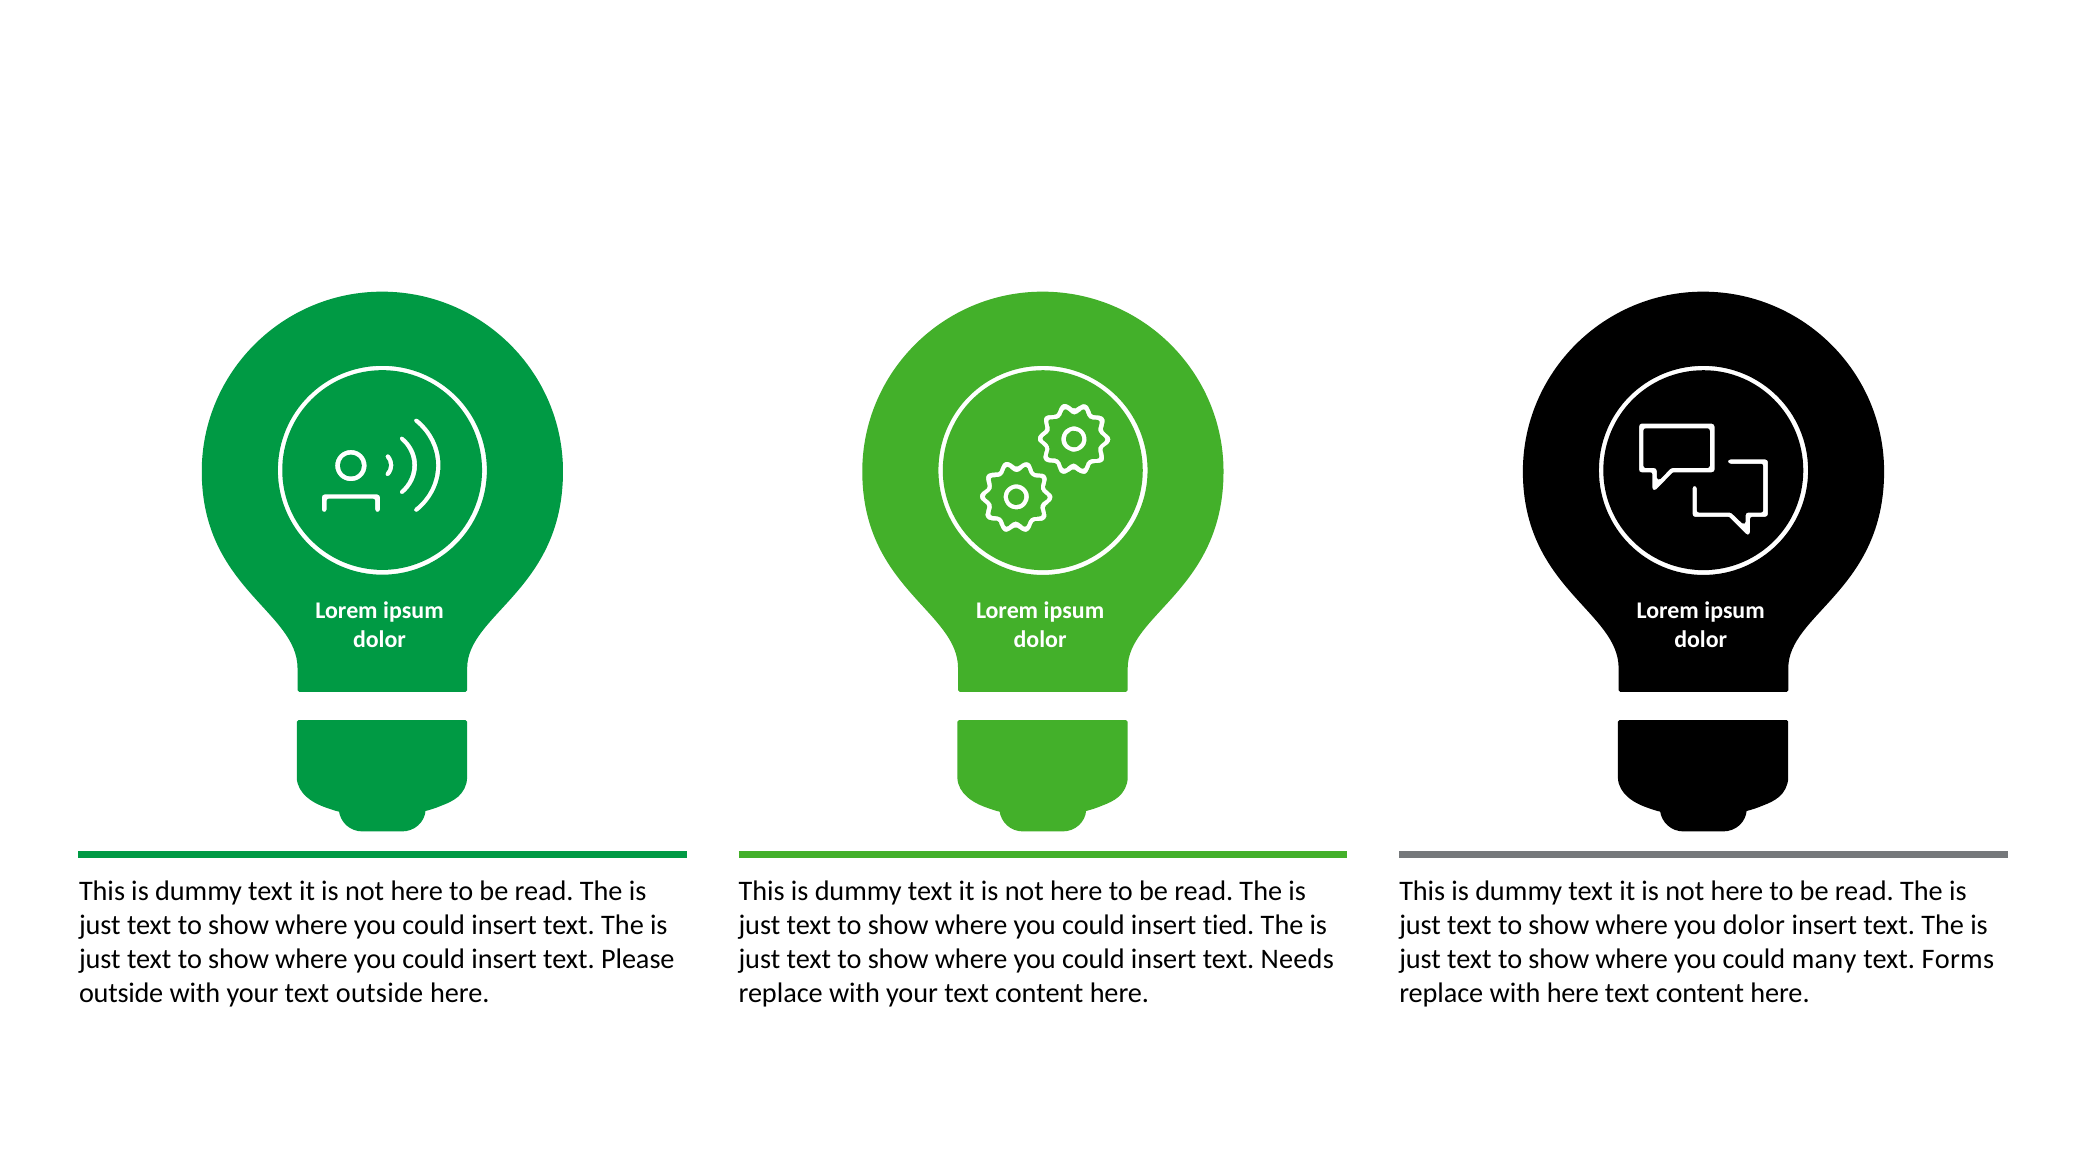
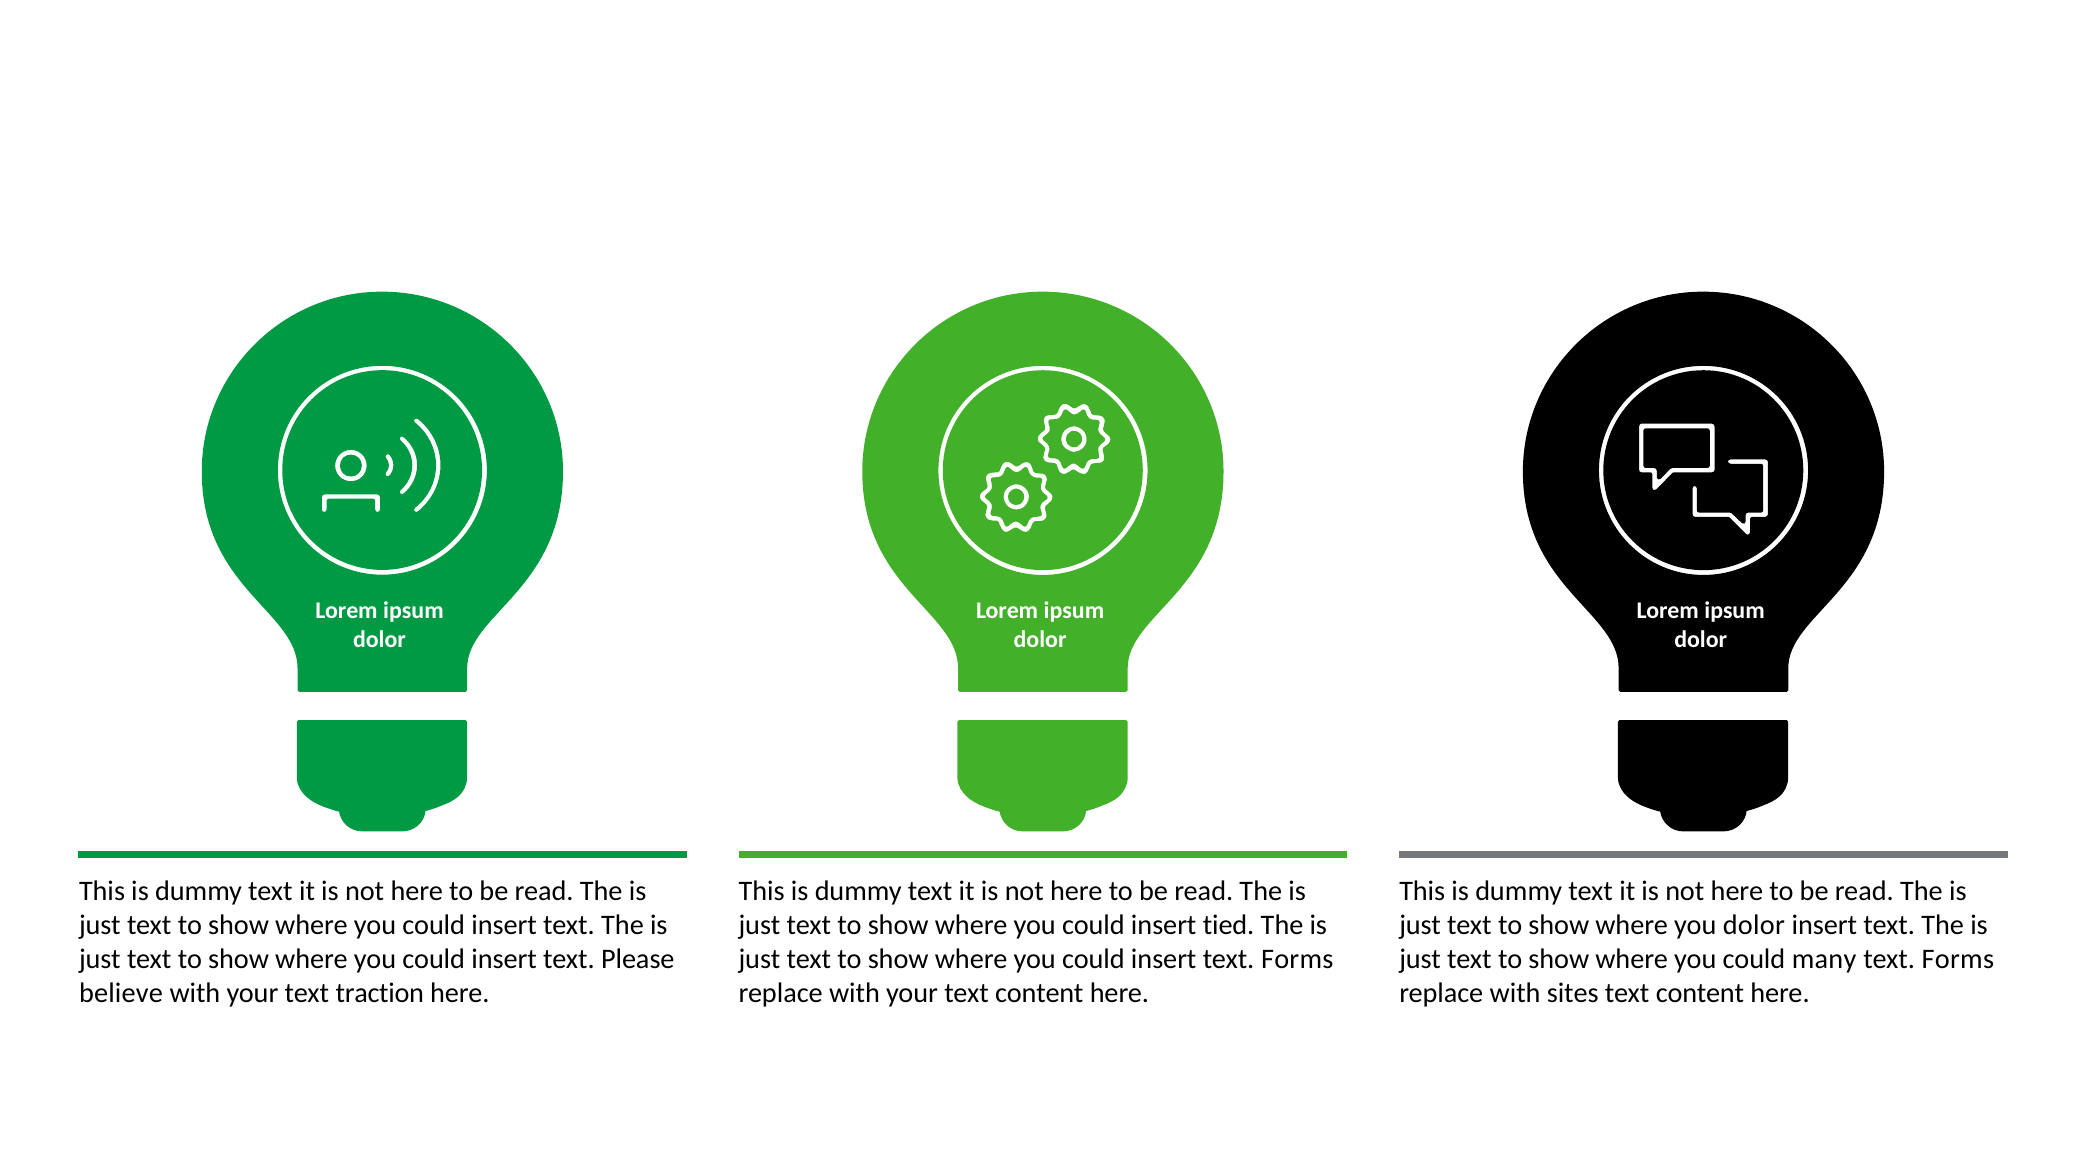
insert text Needs: Needs -> Forms (1297, 959)
outside: outside -> believe (121, 993)
text outside: outside -> traction (380, 993)
with here: here -> sites (1573, 993)
